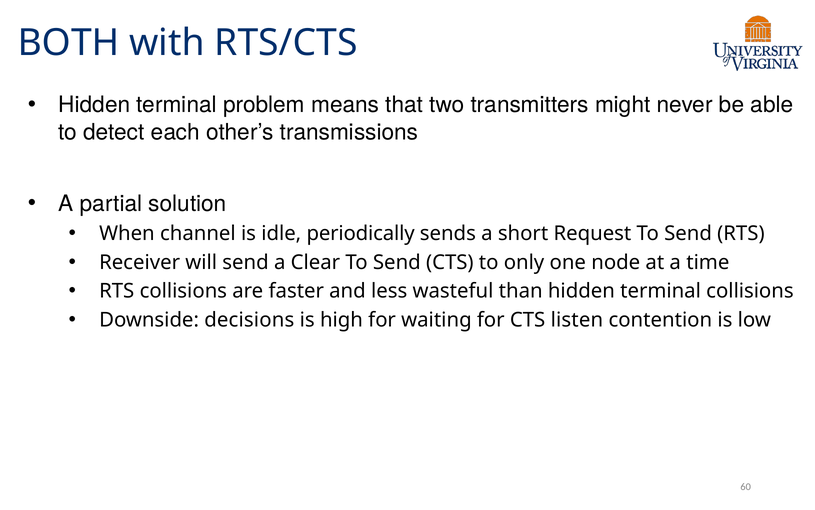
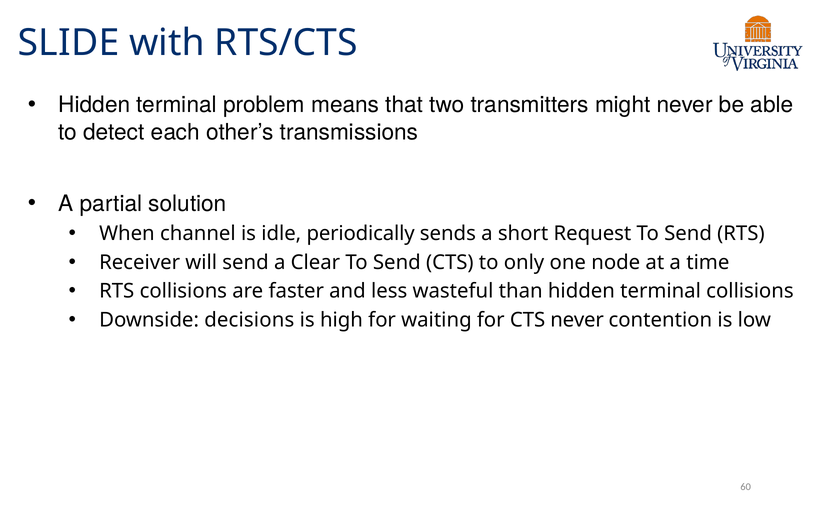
BOTH: BOTH -> SLIDE (68, 43)
CTS listen: listen -> never (577, 320)
